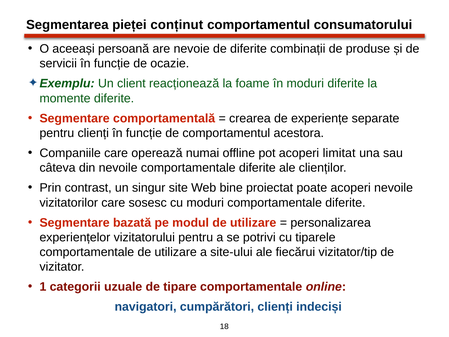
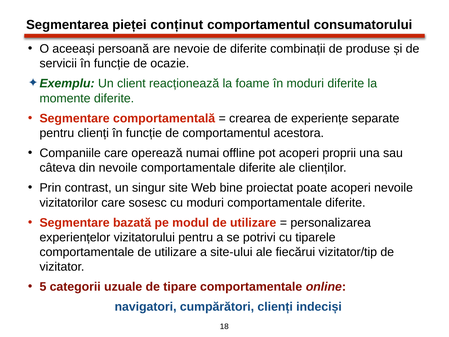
limitat: limitat -> proprii (339, 153)
1: 1 -> 5 (43, 287)
